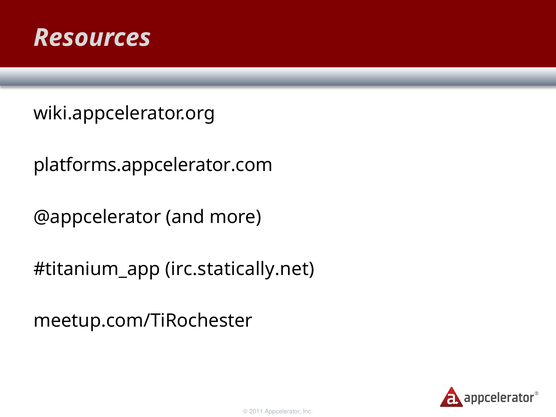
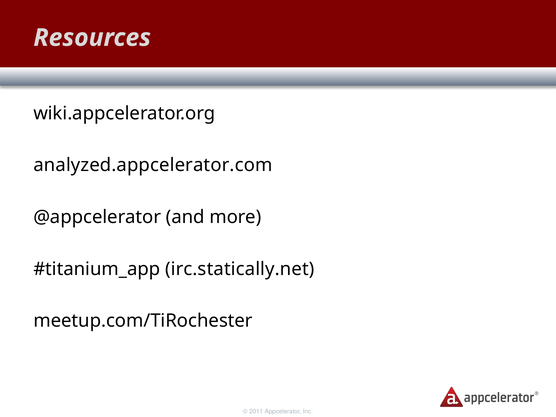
platforms.appcelerator.com: platforms.appcelerator.com -> analyzed.appcelerator.com (153, 165)
